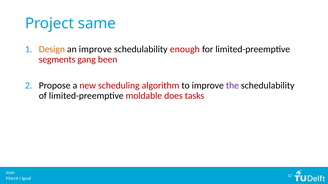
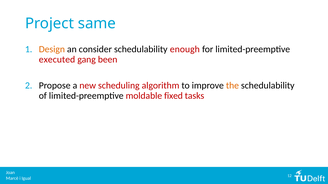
an improve: improve -> consider (95, 49)
segments: segments -> executed (57, 60)
the colour: purple -> orange (232, 86)
does: does -> fixed (174, 96)
